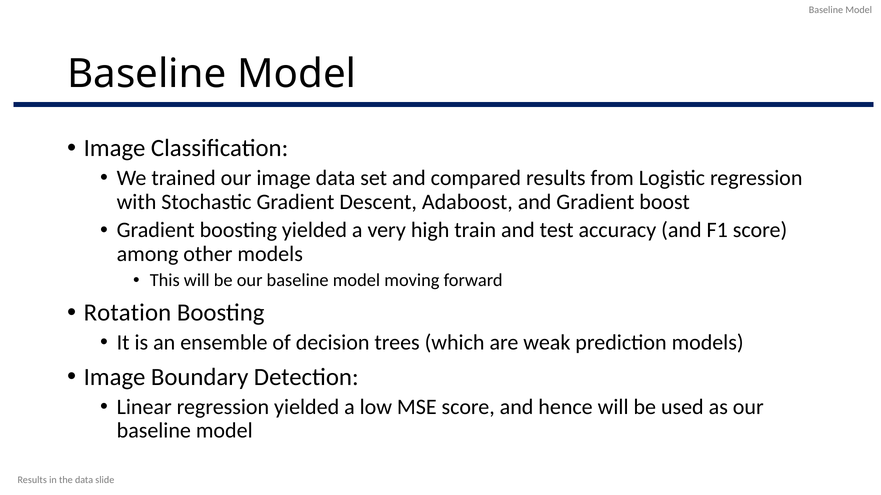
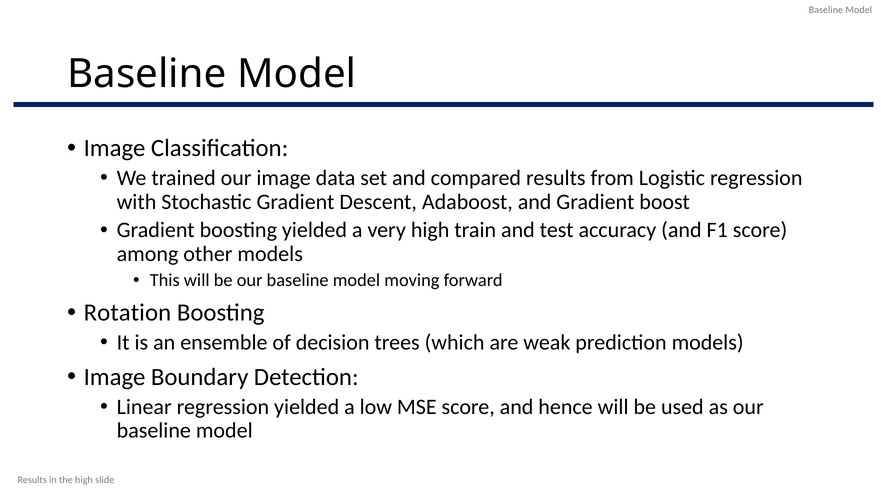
the data: data -> high (84, 480)
